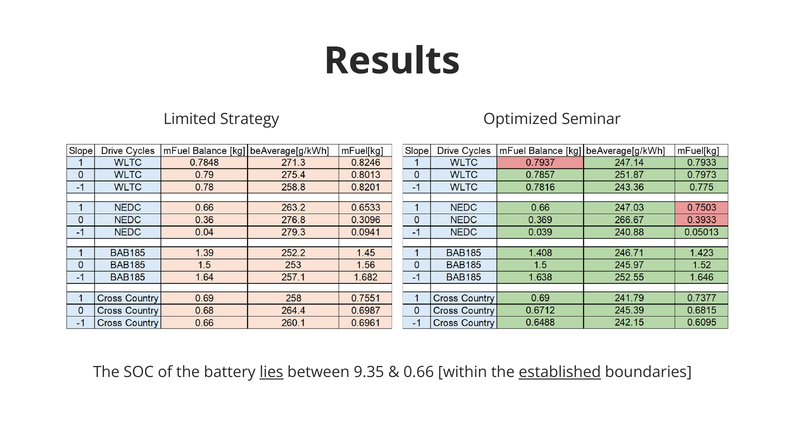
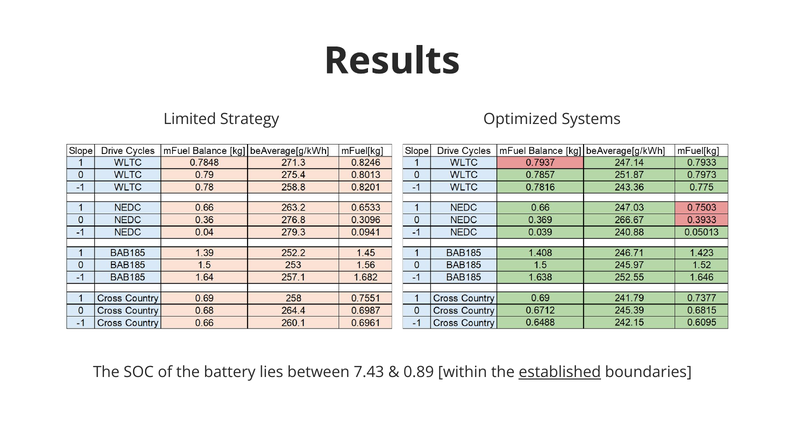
Seminar: Seminar -> Systems (591, 119)
lies underline: present -> none (271, 372)
9.35: 9.35 -> 7.43 (369, 372)
0.66: 0.66 -> 0.89 (419, 372)
